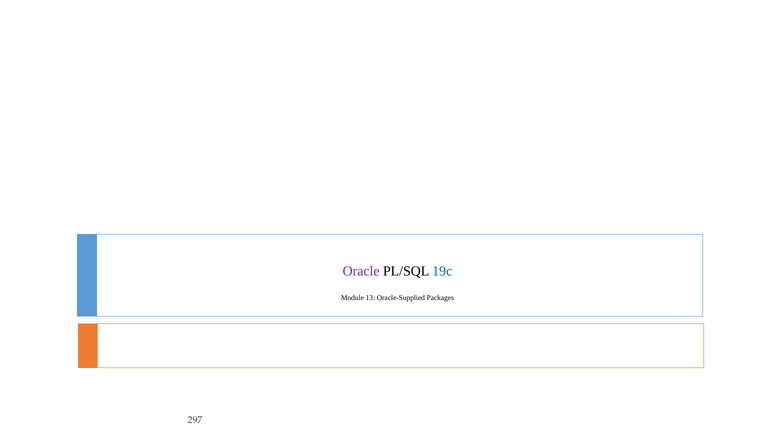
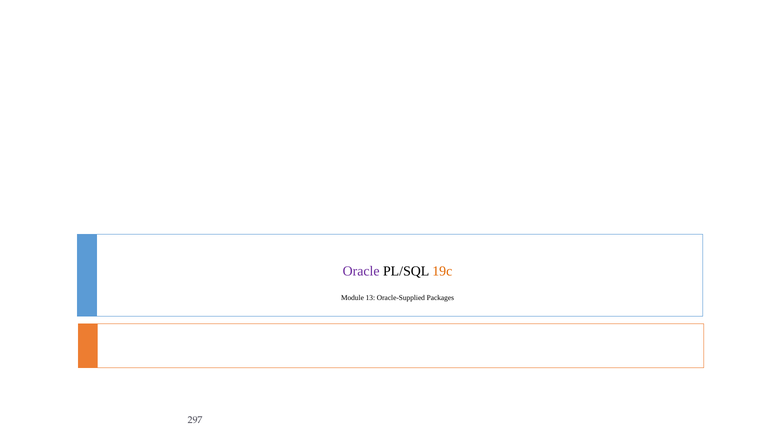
19c colour: blue -> orange (442, 271)
